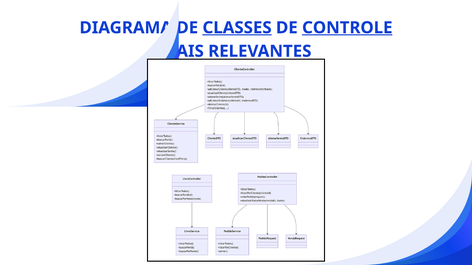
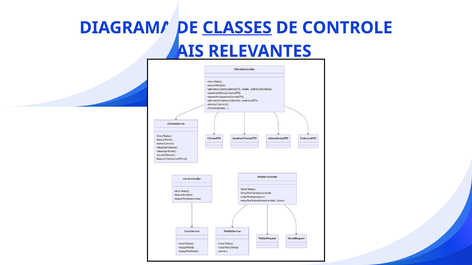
CONTROLE underline: present -> none (347, 28)
